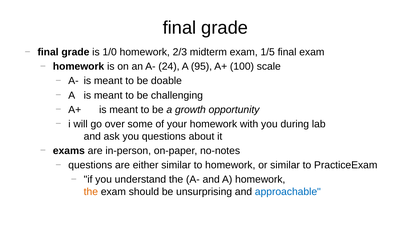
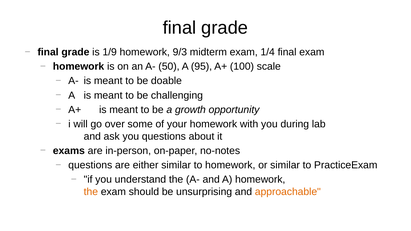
1/0: 1/0 -> 1/9 (110, 52)
2/3: 2/3 -> 9/3 (180, 52)
1/5: 1/5 -> 1/4 (268, 52)
24: 24 -> 50 (169, 67)
approachable colour: blue -> orange (288, 192)
